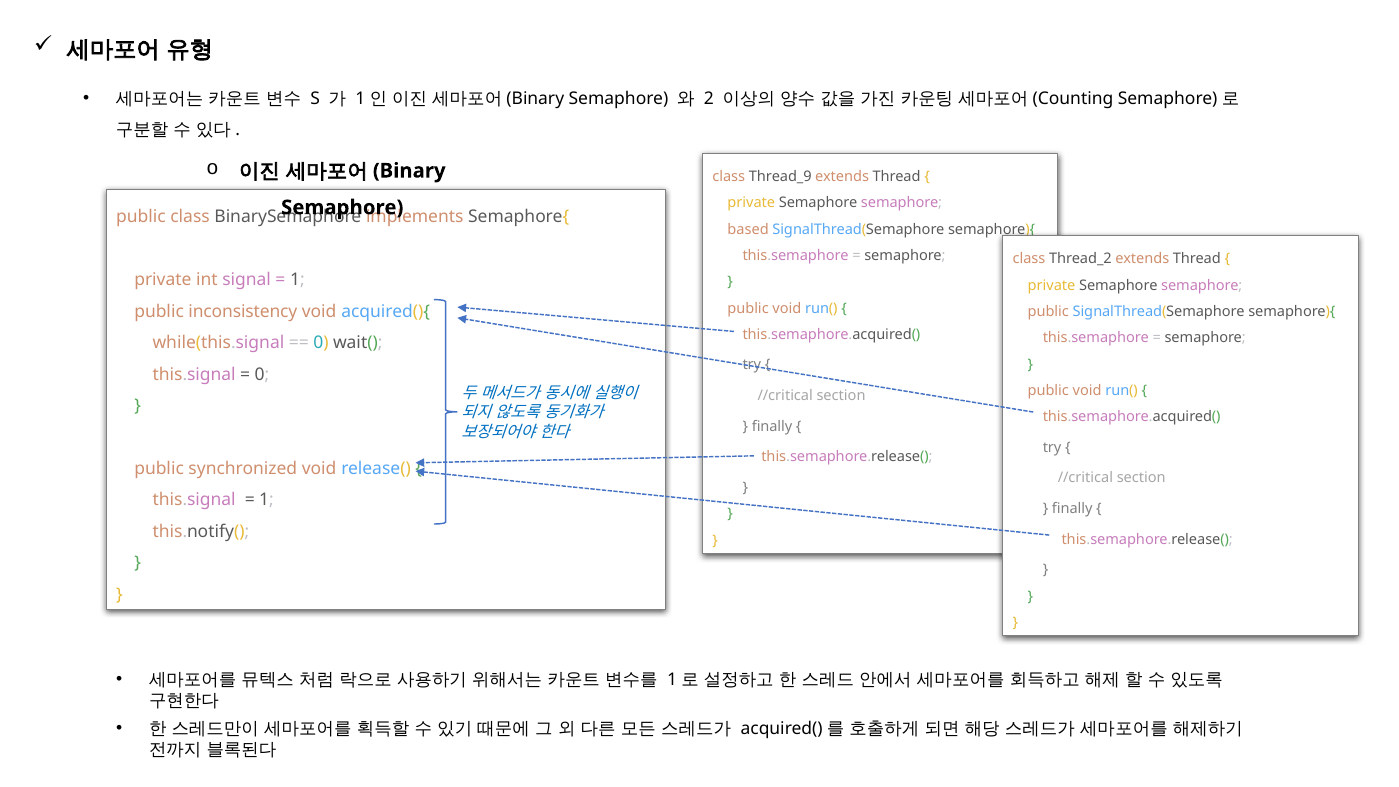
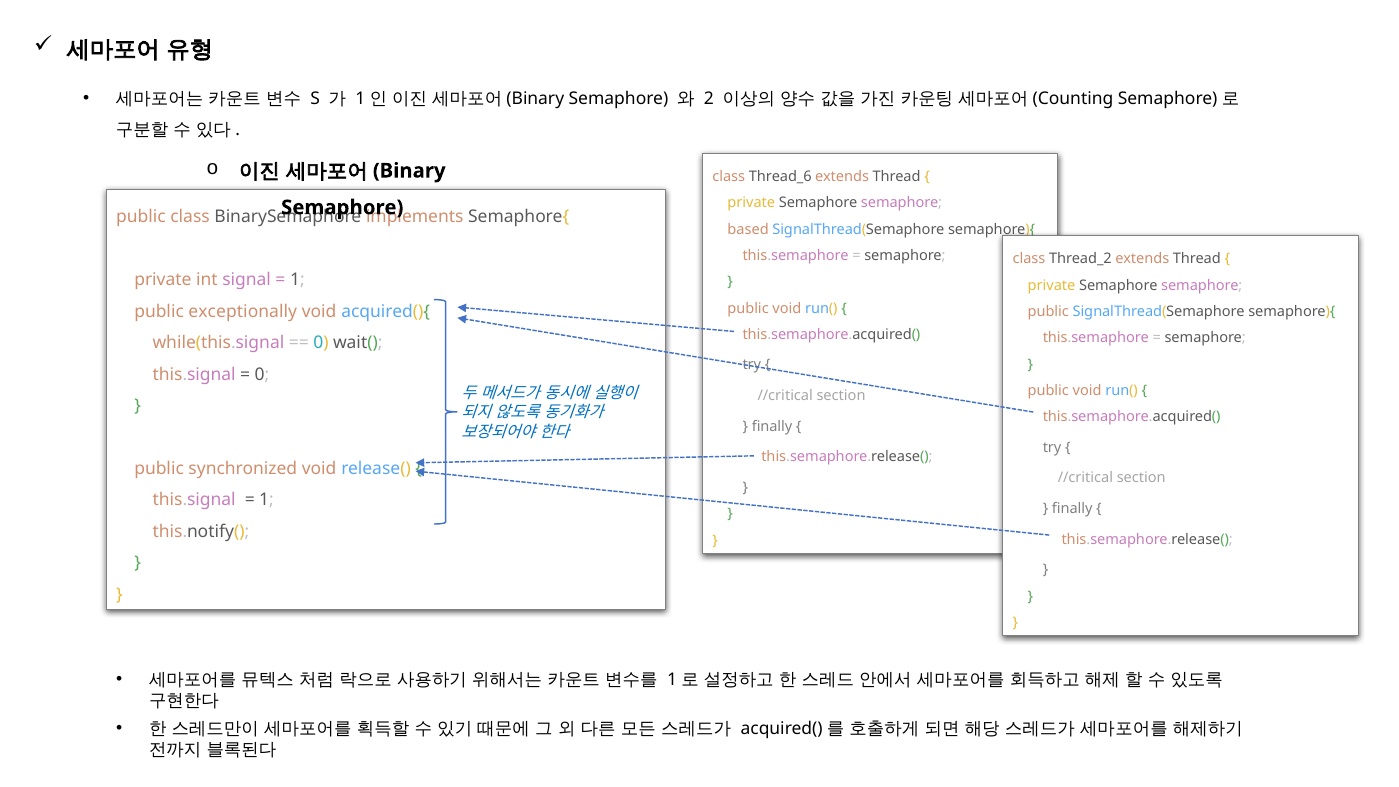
Thread_9: Thread_9 -> Thread_6 (780, 177)
inconsistency: inconsistency -> exceptionally (243, 311)
